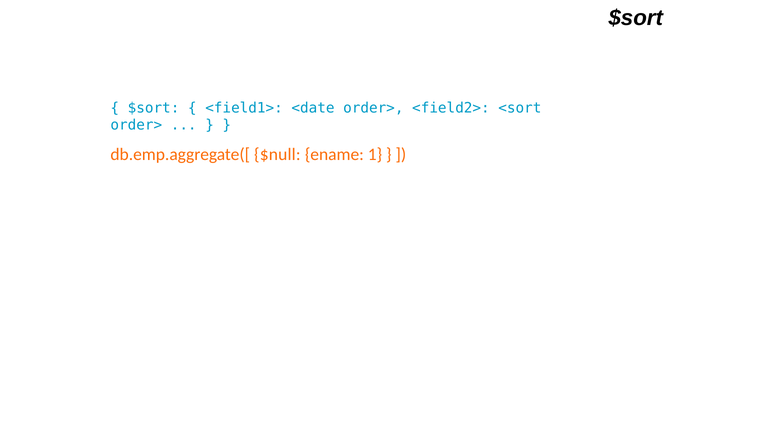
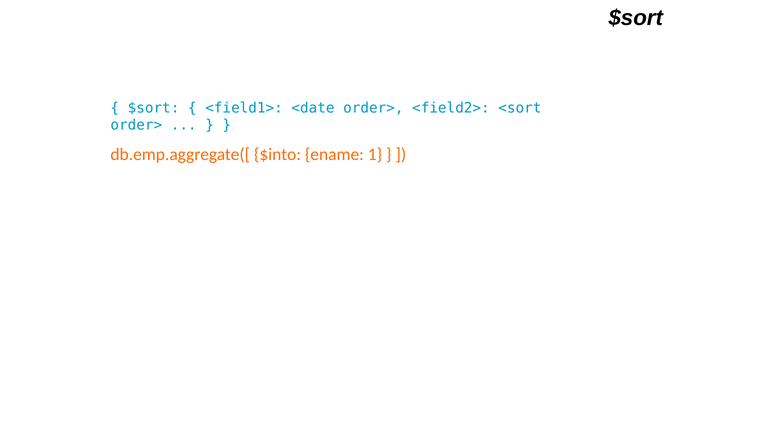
$null: $null -> $into (277, 154)
